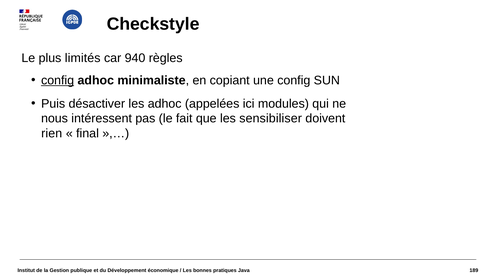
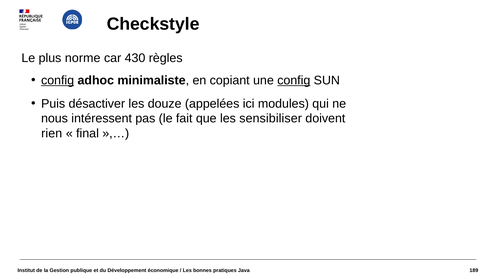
limités: limités -> norme (83, 58)
940: 940 -> 430 (135, 58)
config underline: none -> present (294, 80)
les adhoc: adhoc -> douze (165, 104)
